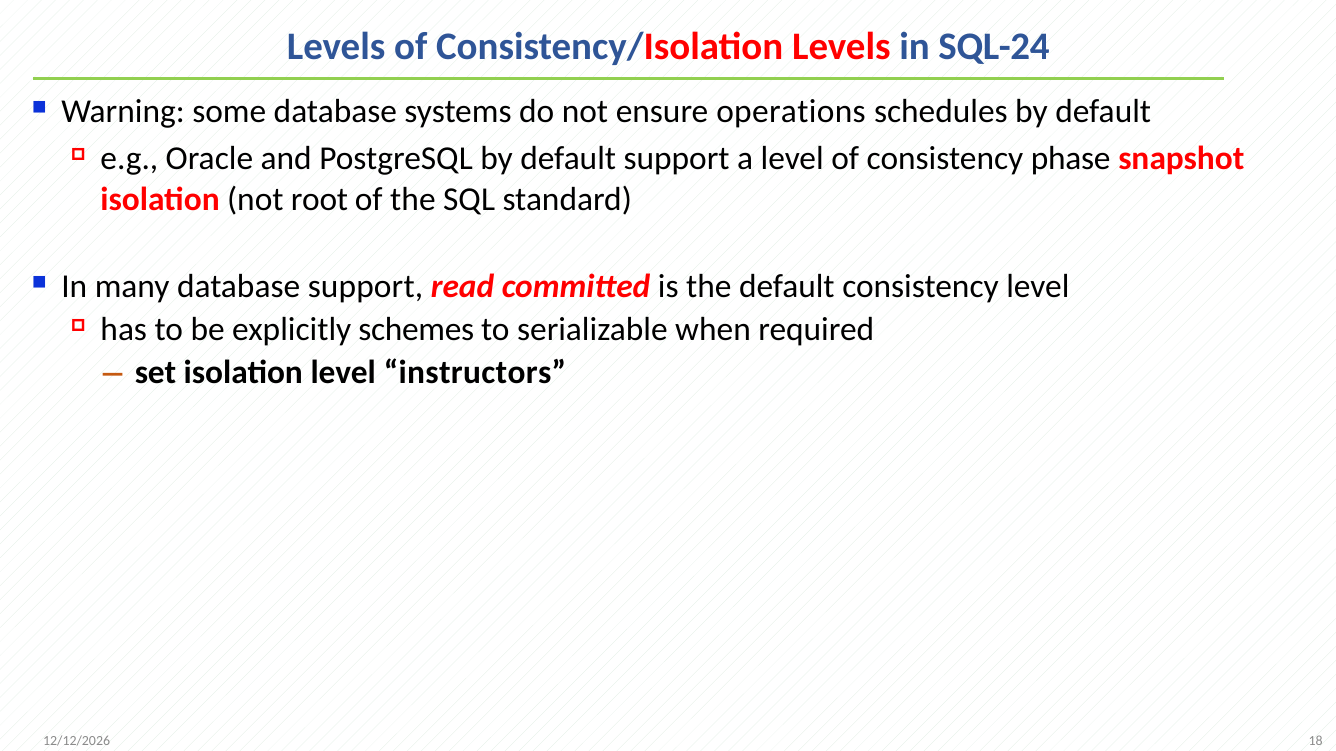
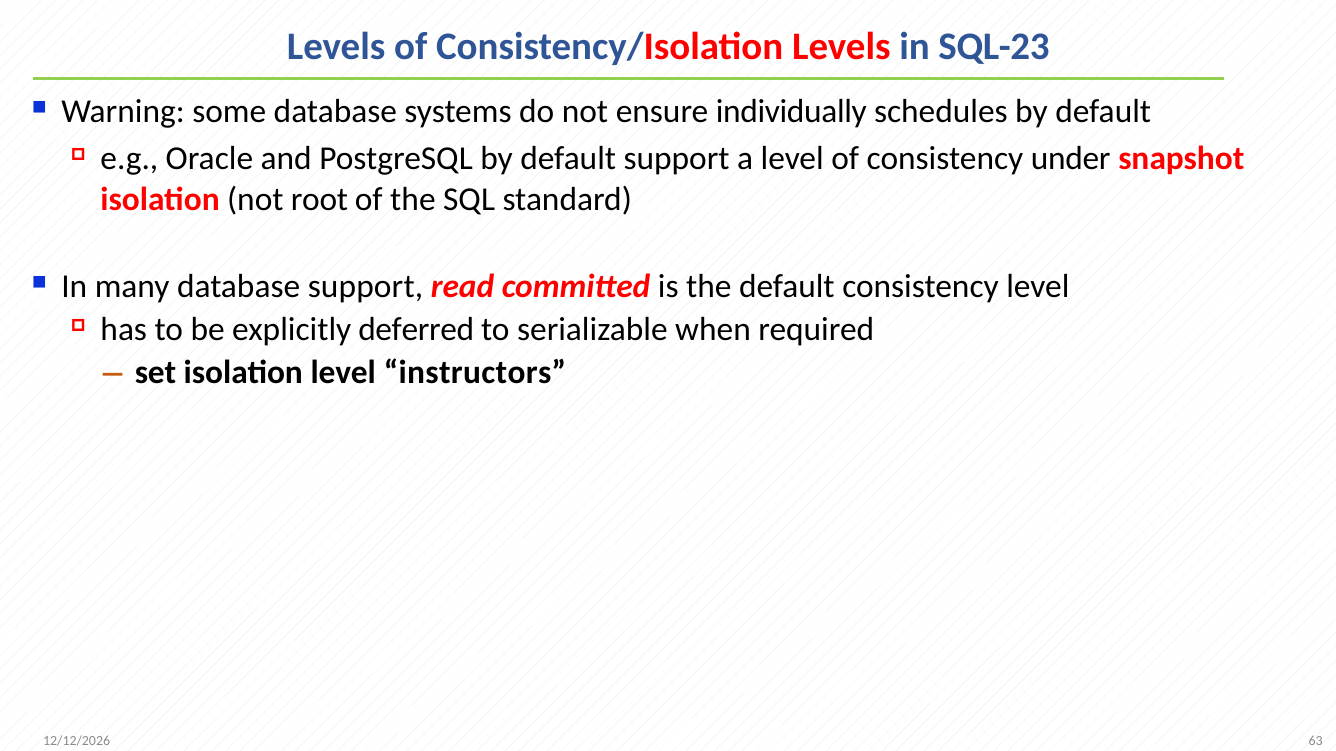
SQL-24: SQL-24 -> SQL-23 (994, 47)
operations: operations -> individually (791, 112)
phase: phase -> under (1071, 159)
schemes: schemes -> deferred (416, 329)
18: 18 -> 63 (1316, 742)
